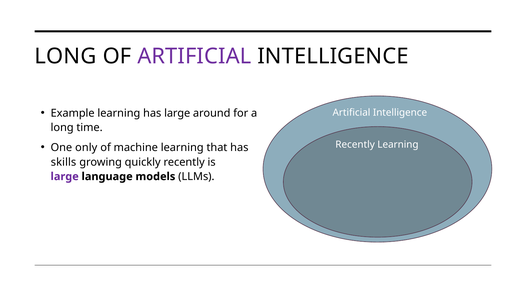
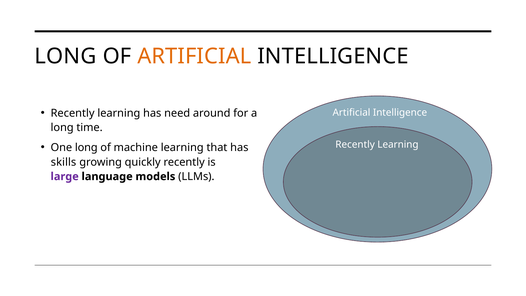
ARTIFICIAL colour: purple -> orange (194, 56)
Example: Example -> Recently (73, 113)
has large: large -> need (177, 113)
One only: only -> long (86, 148)
